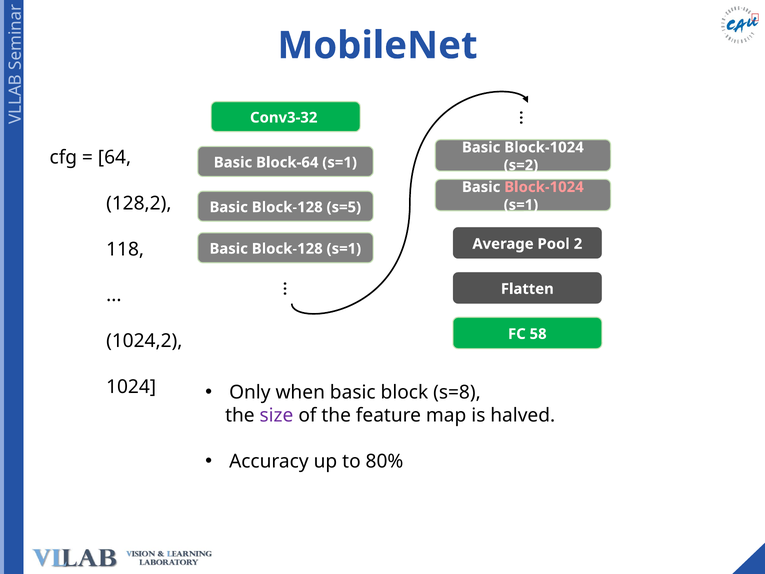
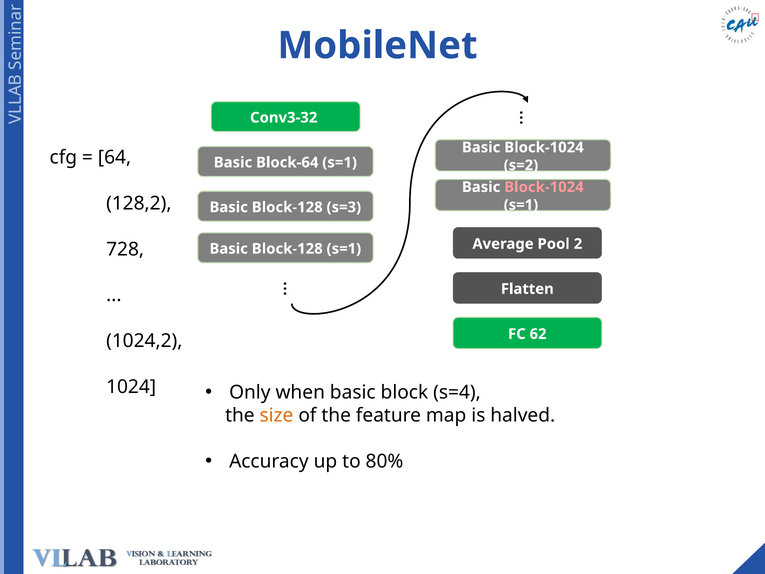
s=5: s=5 -> s=3 (344, 207)
118: 118 -> 728 (125, 249)
58: 58 -> 62 (538, 334)
s=8: s=8 -> s=4 (457, 392)
size colour: purple -> orange (276, 415)
